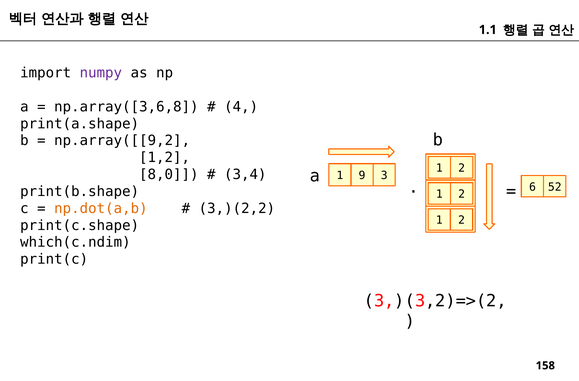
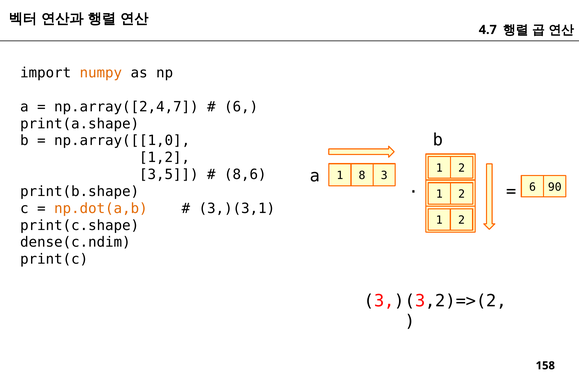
1.1: 1.1 -> 4.7 (488, 30)
numpy colour: purple -> orange (101, 73)
np.array([3,6,8: np.array([3,6,8 -> np.array([2,4,7 (126, 107)
4: 4 -> 6 (241, 107)
np.array([[9,2: np.array([[9,2 -> np.array([[1,0 (122, 140)
8,0: 8,0 -> 3,5 (169, 174)
3,4: 3,4 -> 8,6 (245, 174)
9: 9 -> 8 (362, 175)
52: 52 -> 90 (555, 187)
3,)(2,2: 3,)(2,2 -> 3,)(3,1 (237, 208)
which(c.ndim: which(c.ndim -> dense(c.ndim (75, 242)
